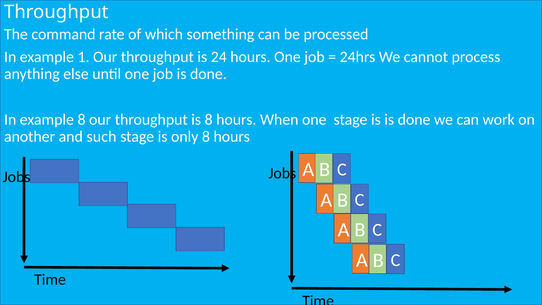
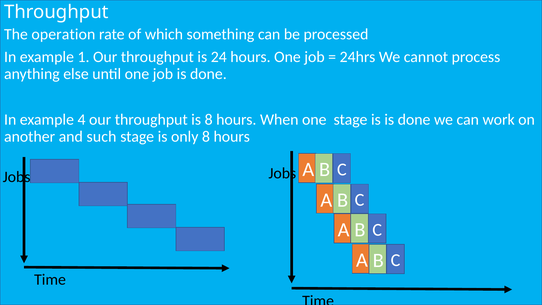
command: command -> operation (63, 34)
example 8: 8 -> 4 (82, 119)
